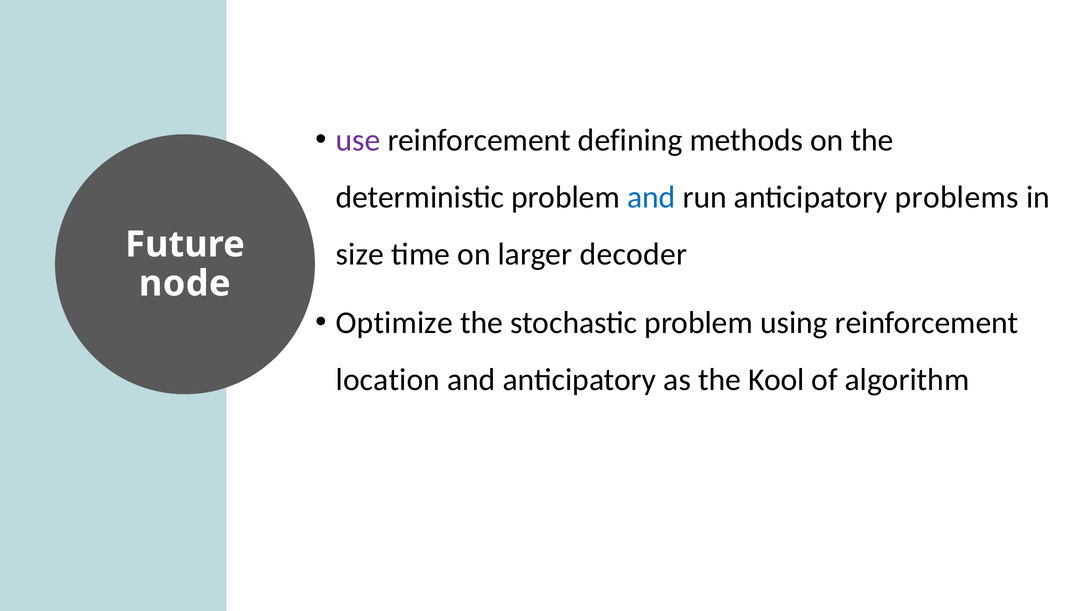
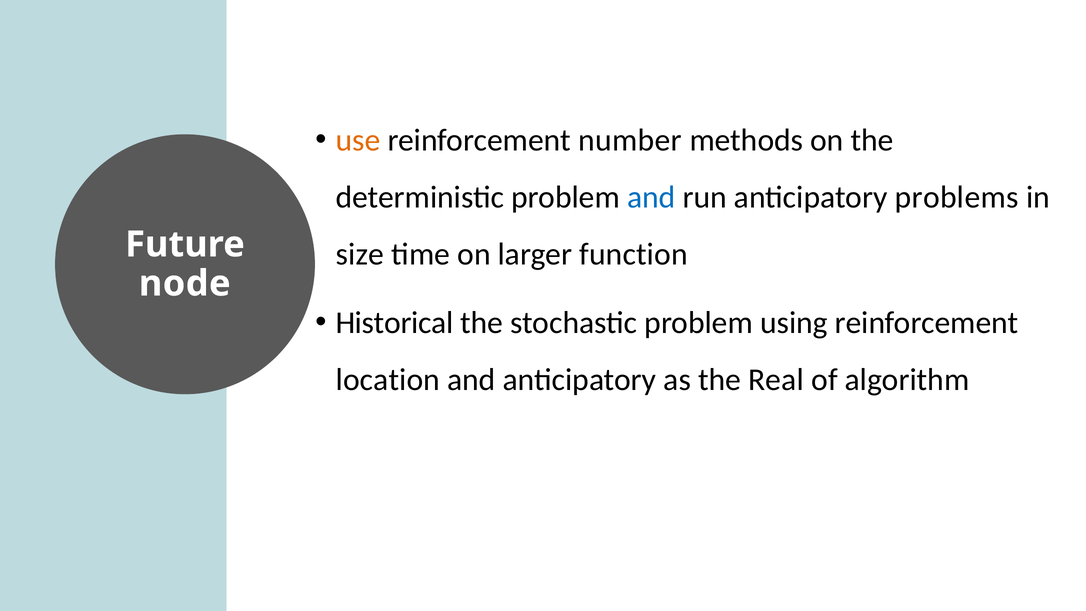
use colour: purple -> orange (358, 140)
defining: defining -> number (630, 140)
decoder: decoder -> function (634, 254)
Optimize: Optimize -> Historical (394, 323)
Kool: Kool -> Real (776, 380)
